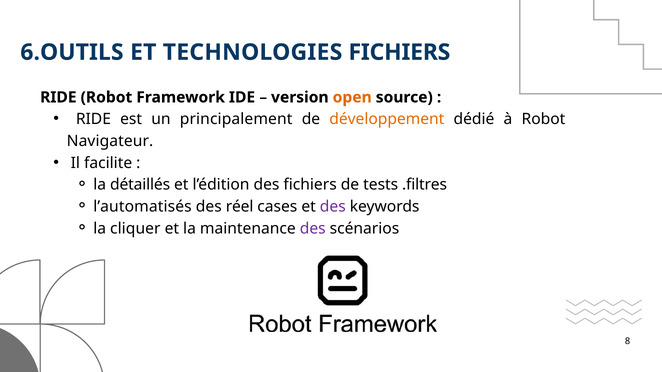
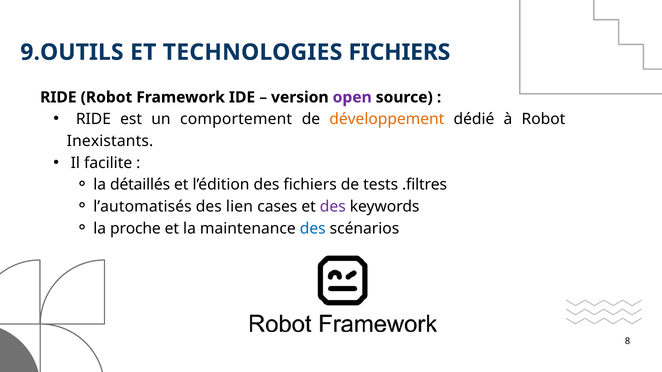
6.OUTILS: 6.OUTILS -> 9.OUTILS (72, 52)
open colour: orange -> purple (352, 97)
principalement: principalement -> comportement (236, 119)
Navigateur: Navigateur -> Inexistants (110, 141)
réel: réel -> lien (239, 207)
cliquer: cliquer -> proche (135, 229)
des colour: purple -> blue (313, 229)
